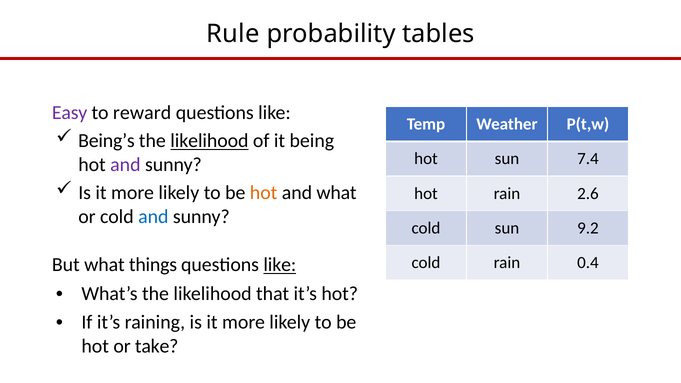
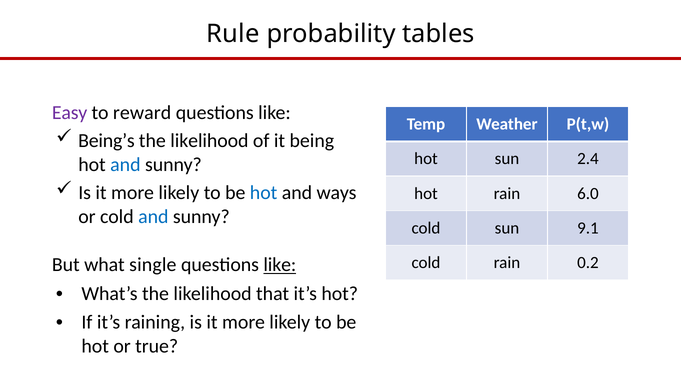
likelihood underline: present -> none (209, 141)
7.4: 7.4 -> 2.4 (588, 159)
and colour: purple -> blue (125, 165)
hot colour: orange -> blue (264, 193)
and what: what -> ways (337, 193)
2.6: 2.6 -> 6.0 (588, 193)
9.2: 9.2 -> 9.1 (588, 228)
0.4: 0.4 -> 0.2 (588, 263)
things: things -> single (153, 265)
take: take -> true (157, 346)
